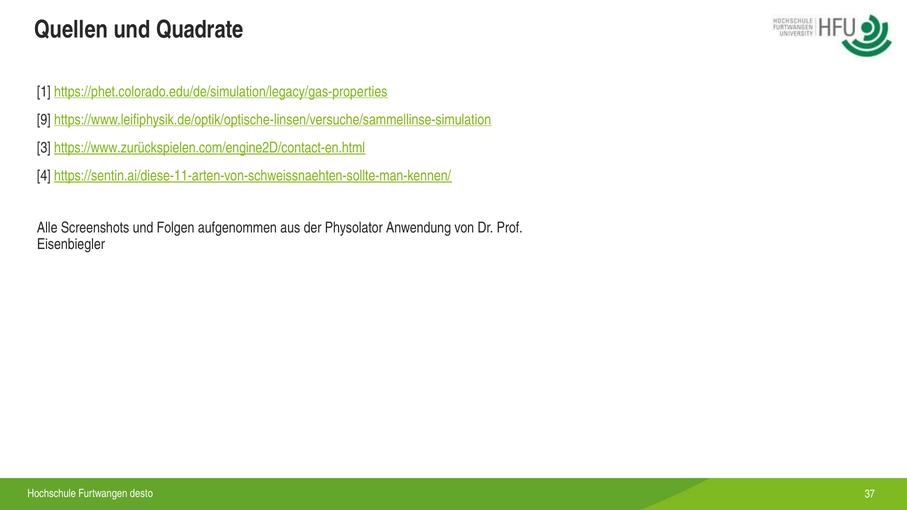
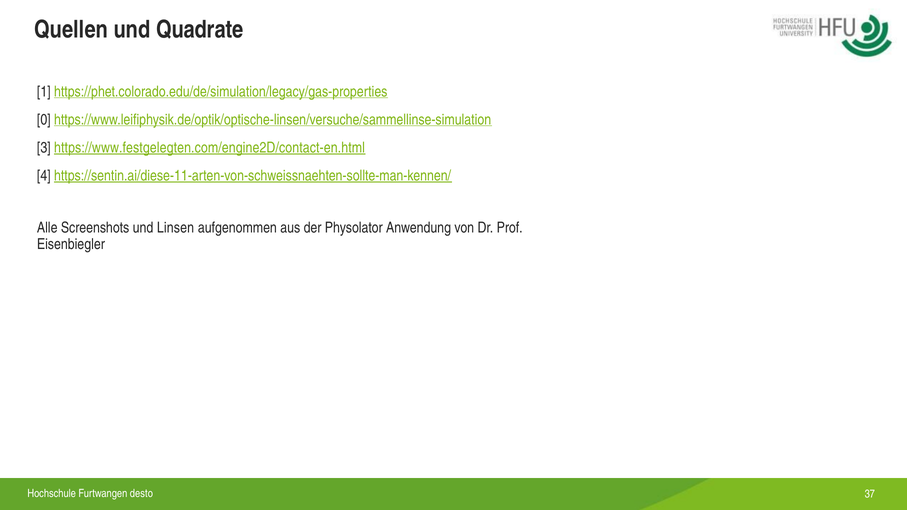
9: 9 -> 0 (44, 120)
https://www.zurückspielen.com/engine2D/contact-en.html: https://www.zurückspielen.com/engine2D/contact-en.html -> https://www.festgelegten.com/engine2D/contact-en.html (210, 148)
Folgen: Folgen -> Linsen (176, 228)
